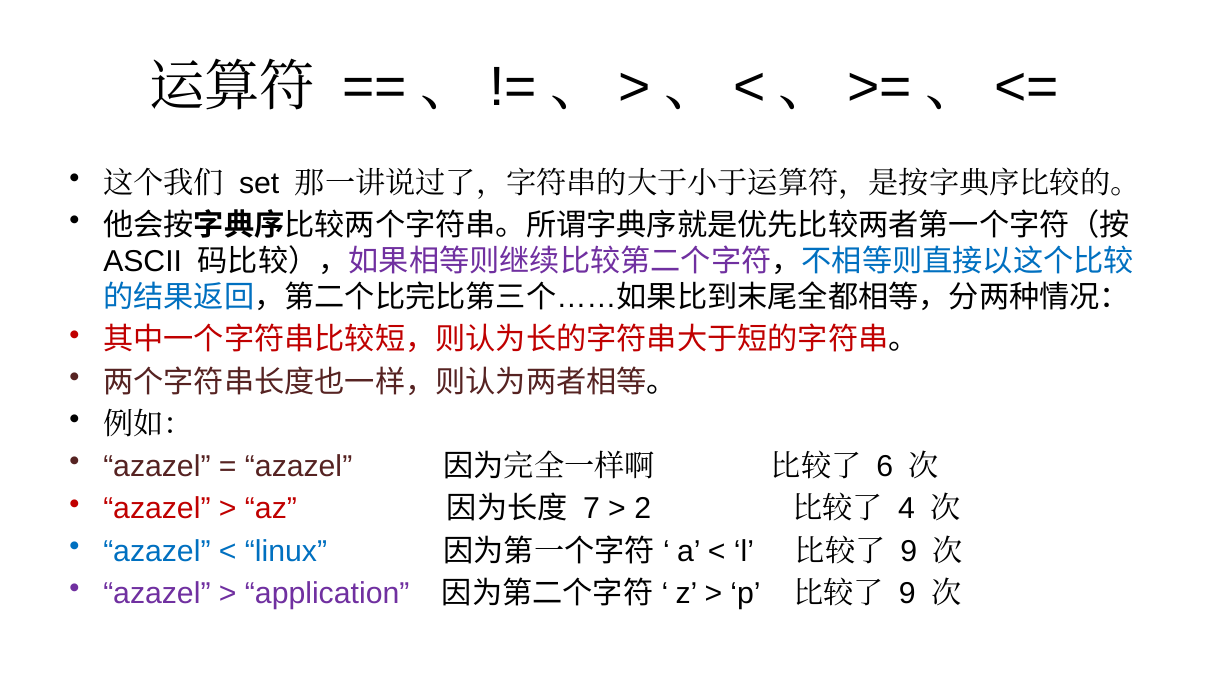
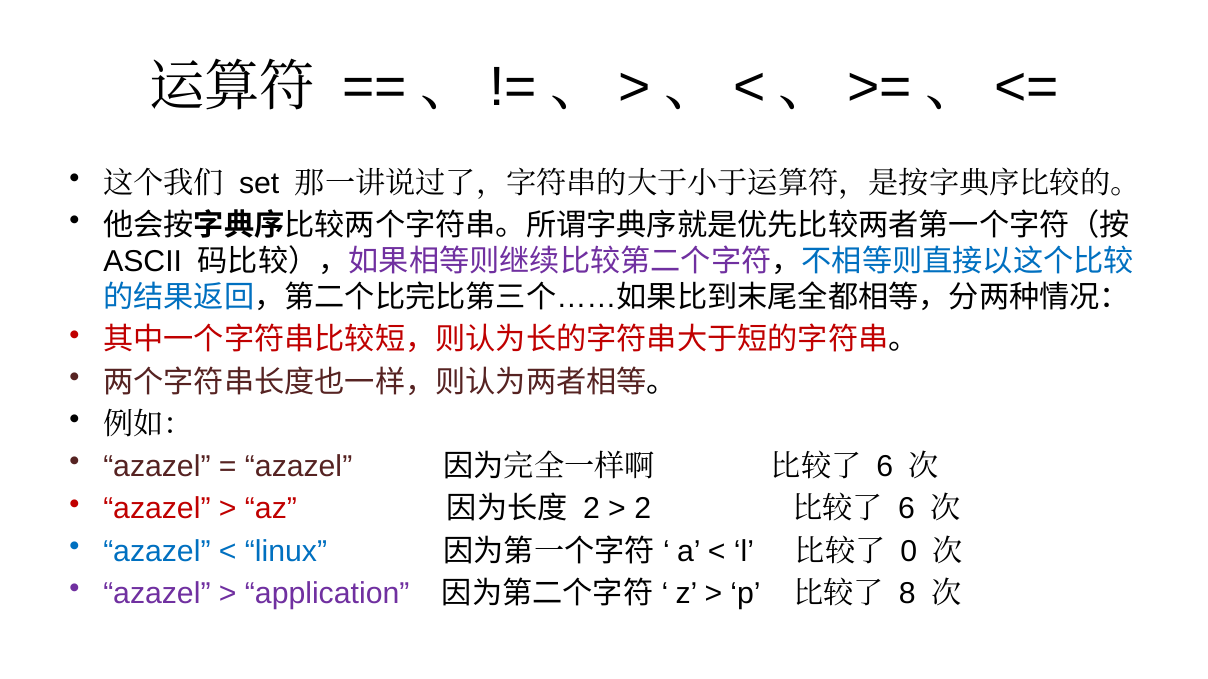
7: 7 -> 2 (592, 509)
4: 4 -> 6 (907, 509)
9: 9 -> 0 (909, 552)
9: 9 -> 8 (907, 594)
